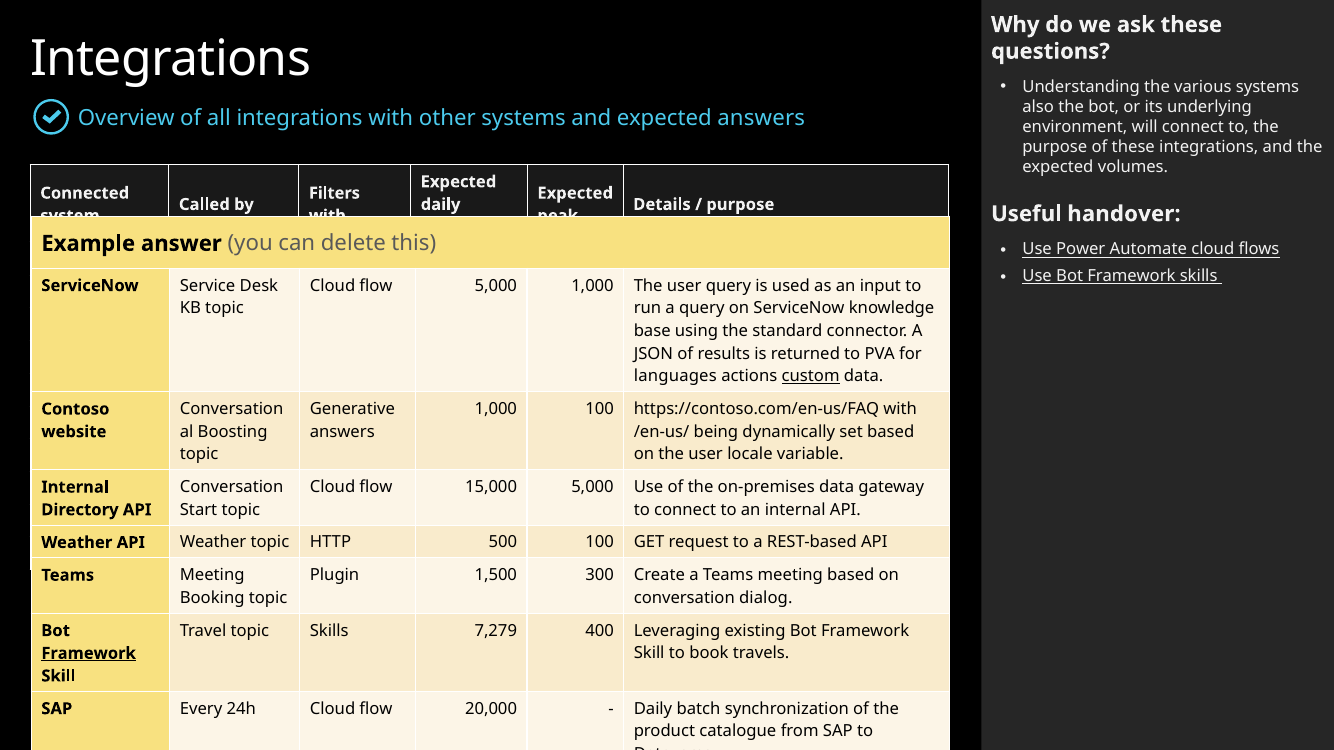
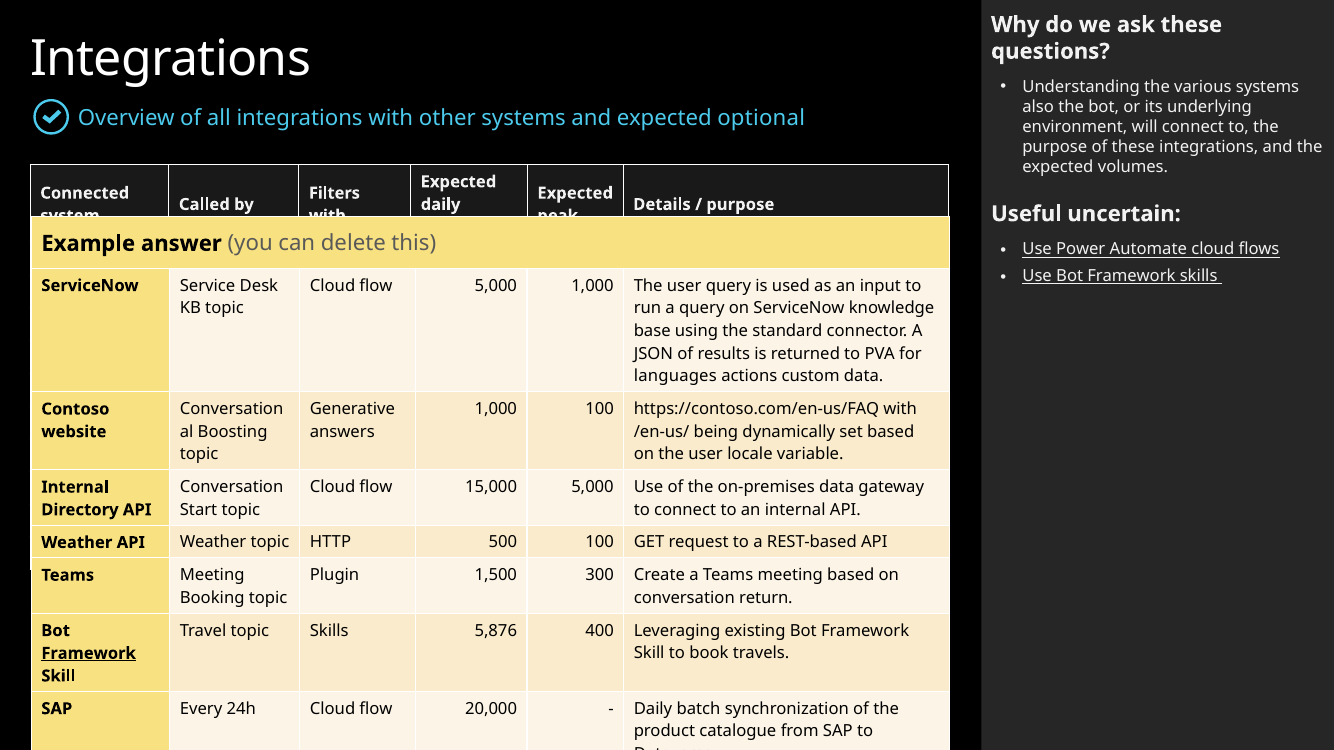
expected answers: answers -> optional (761, 118)
handover: handover -> uncertain (1124, 214)
custom underline: present -> none (811, 376)
dialog: dialog -> return (766, 598)
7,279: 7,279 -> 5,876 (496, 631)
